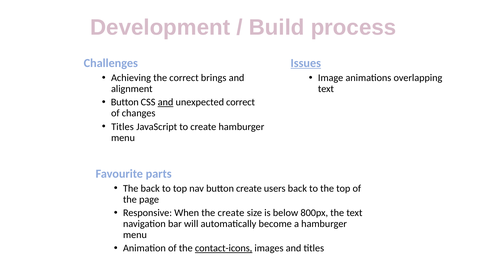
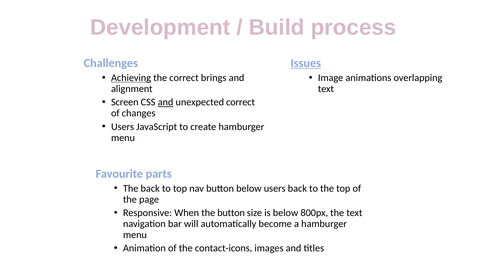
Achieving underline: none -> present (131, 78)
Button: Button -> Screen (125, 102)
Titles: Titles -> Users (123, 127)
button create: create -> below (249, 188)
the create: create -> button (231, 213)
contact-icons underline: present -> none (224, 248)
